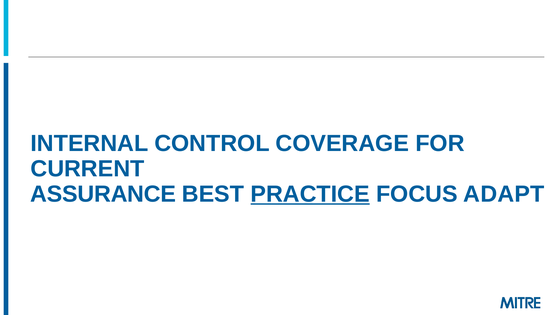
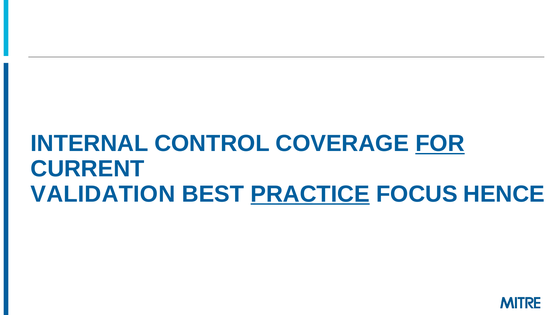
FOR underline: none -> present (440, 144)
ASSURANCE: ASSURANCE -> VALIDATION (103, 194)
ADAPT: ADAPT -> HENCE (504, 194)
